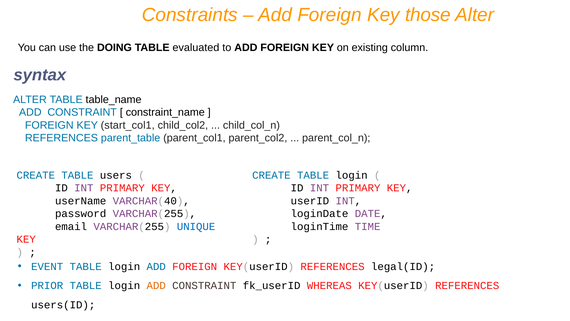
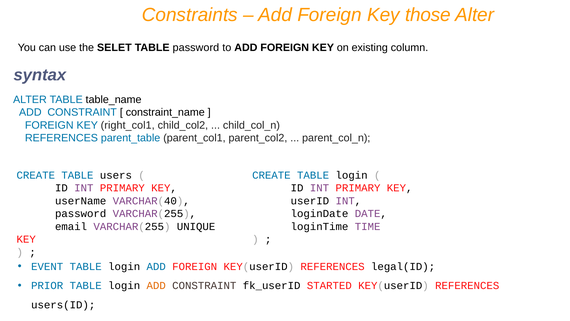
DOING: DOING -> SELET (114, 47)
TABLE evaluated: evaluated -> password (196, 47)
start_col1: start_col1 -> right_col1 (128, 125)
UNIQUE colour: blue -> black (196, 226)
WHEREAS: WHEREAS -> STARTED (329, 285)
